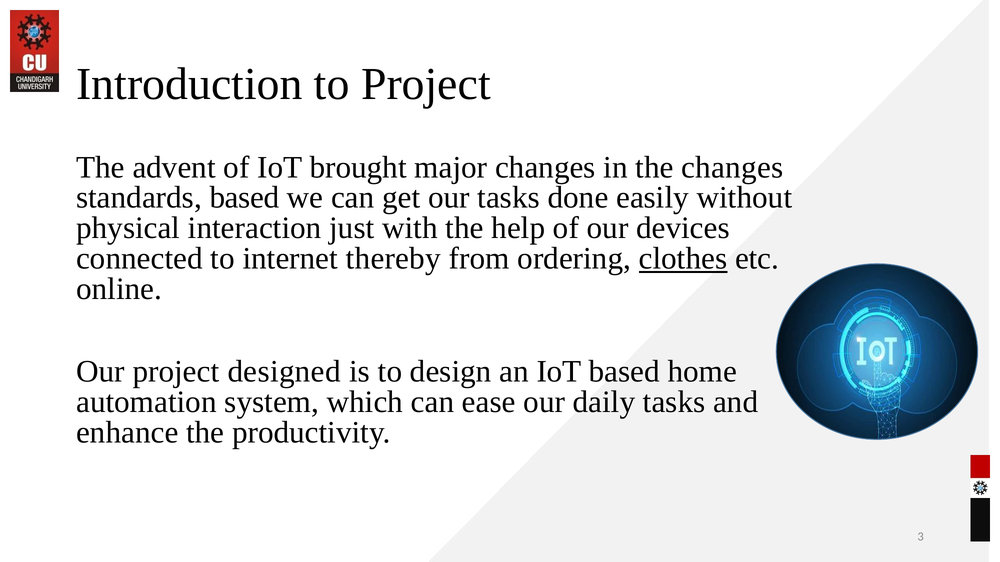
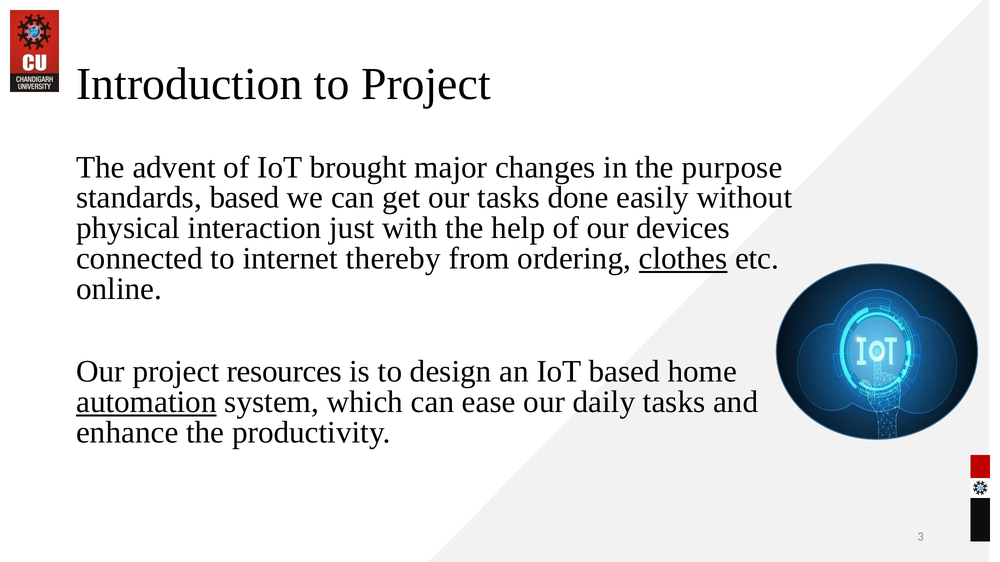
the changes: changes -> purpose (732, 167)
designed: designed -> resources (284, 372)
automation underline: none -> present (146, 402)
